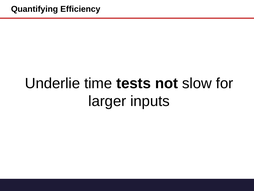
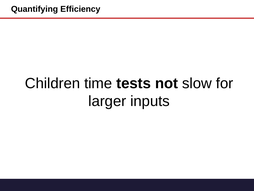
Underlie: Underlie -> Children (53, 83)
